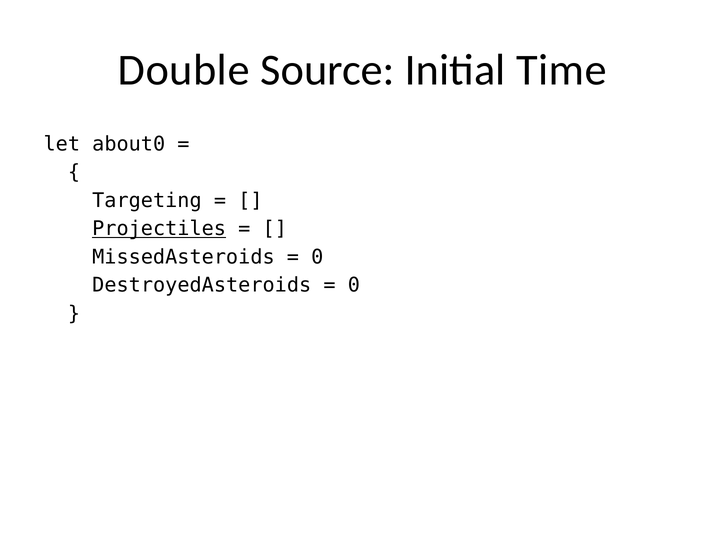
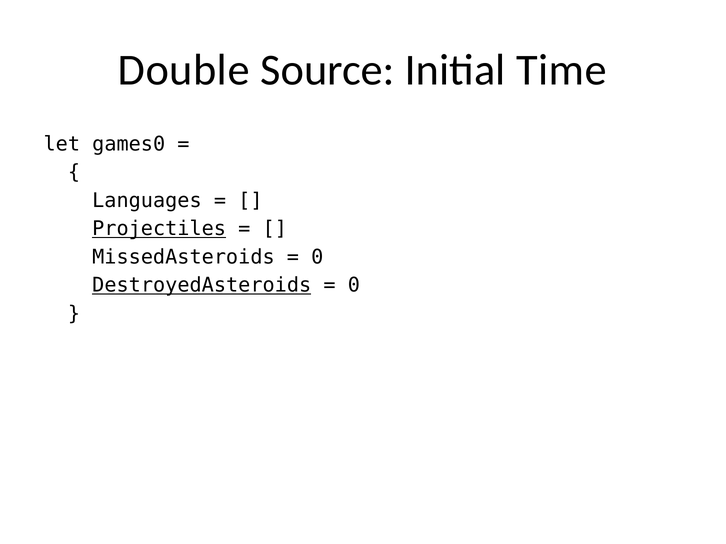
about0: about0 -> games0 (129, 144)
Targeting: Targeting -> Languages (147, 201)
DestroyedAsteroids underline: none -> present (202, 286)
